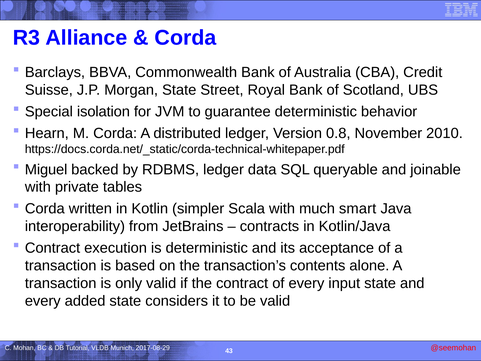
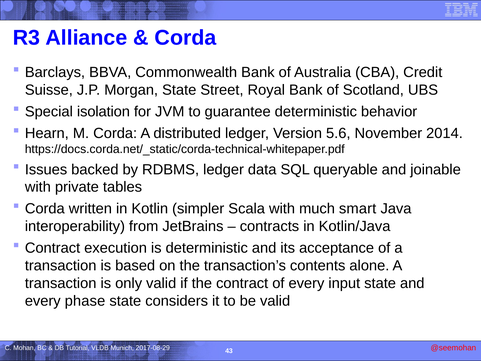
0.8: 0.8 -> 5.6 (338, 133)
2010: 2010 -> 2014 (444, 133)
Miguel: Miguel -> Issues (46, 169)
added: added -> phase (85, 301)
